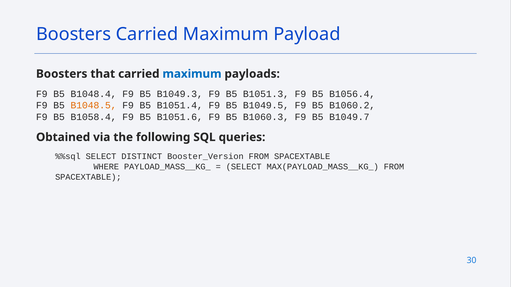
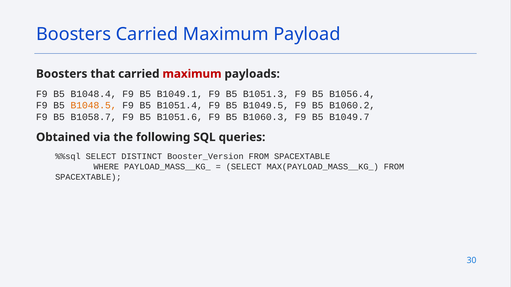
maximum colour: blue -> red (192, 74)
B1049.3: B1049.3 -> B1049.1 (180, 94)
B1058.4: B1058.4 -> B1058.7 (94, 117)
